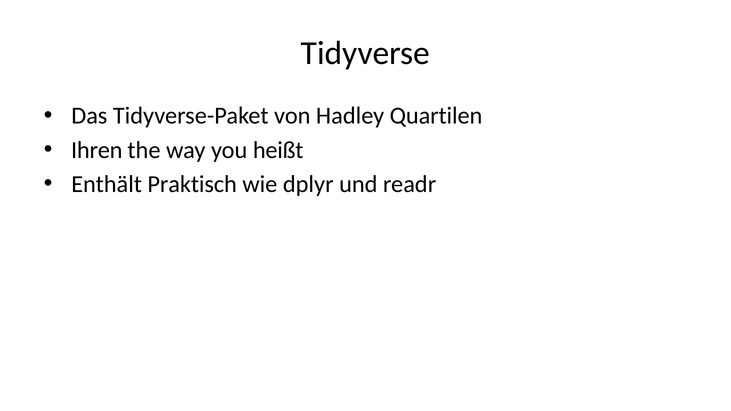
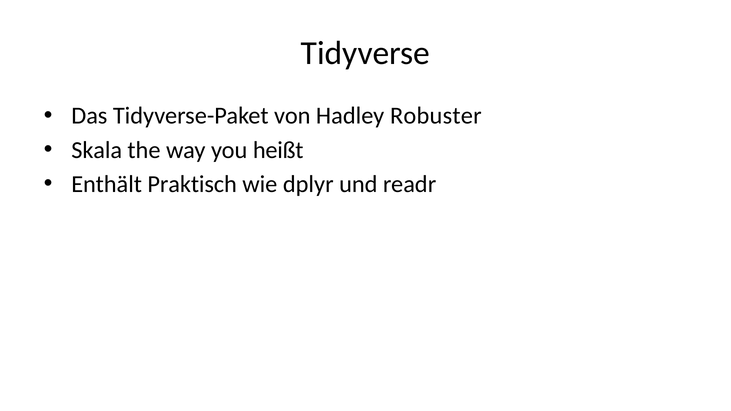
Quartilen: Quartilen -> Robuster (436, 116)
Ihren: Ihren -> Skala (97, 150)
